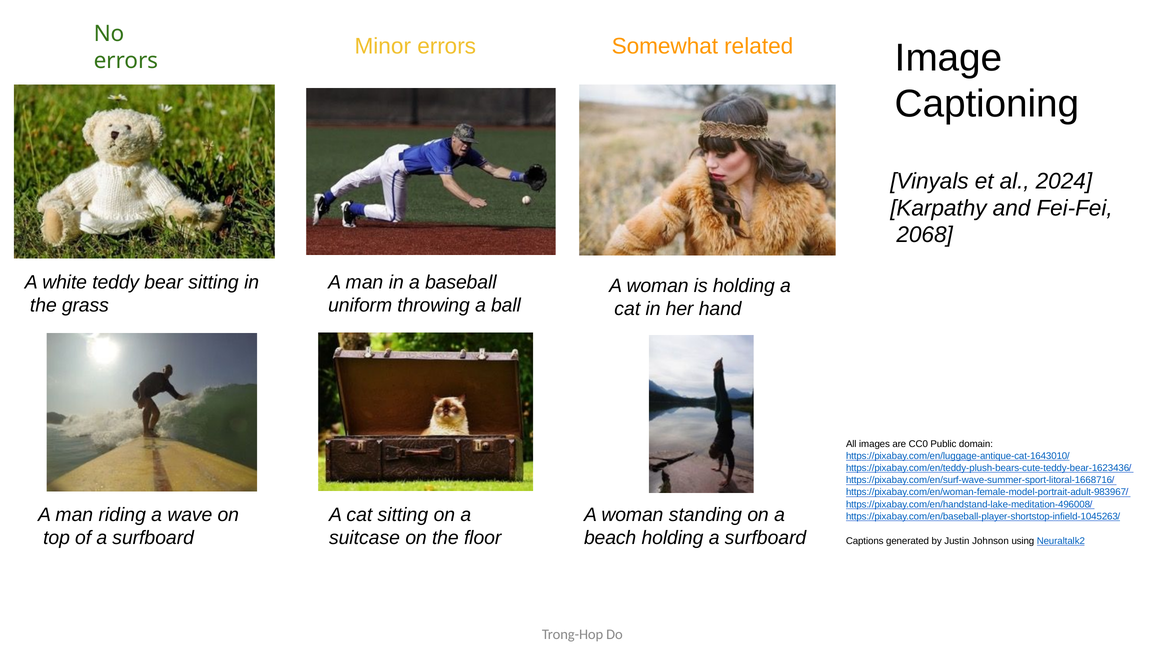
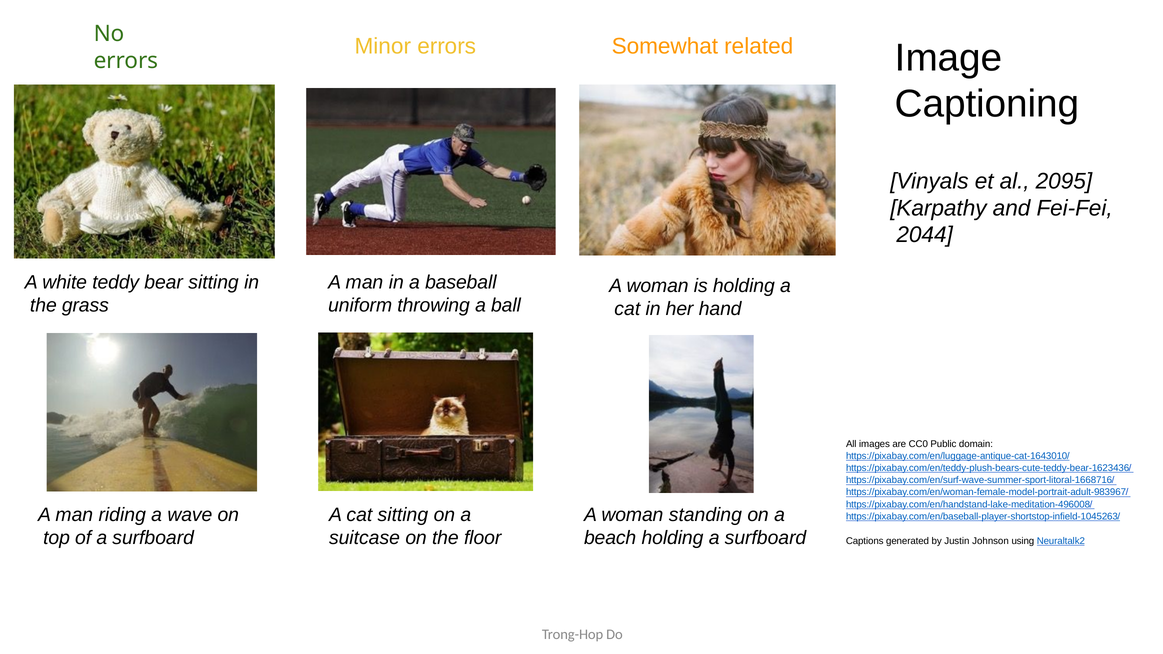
2024: 2024 -> 2095 (1064, 182)
2068: 2068 -> 2044 (925, 235)
